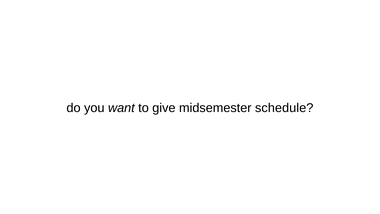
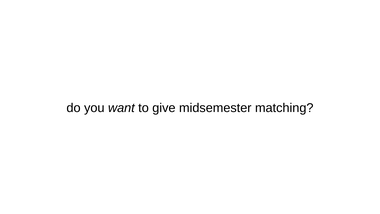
schedule: schedule -> matching (284, 108)
